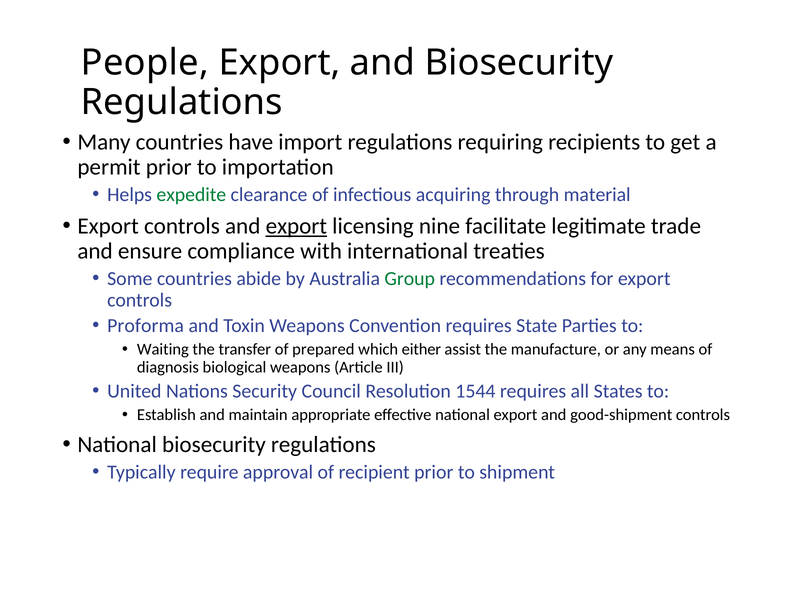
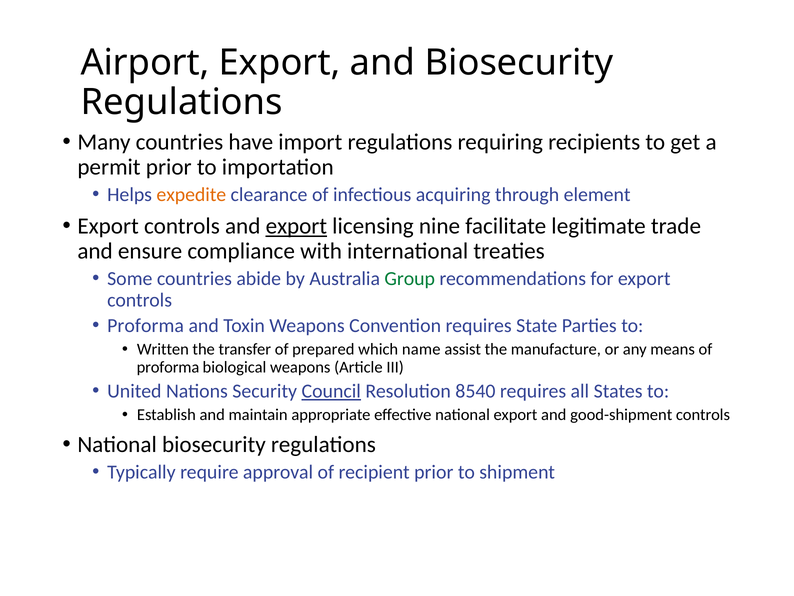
People: People -> Airport (145, 63)
expedite colour: green -> orange (191, 194)
material: material -> element (597, 194)
Waiting: Waiting -> Written (163, 349)
either: either -> name (421, 349)
diagnosis: diagnosis -> proforma (168, 367)
Council underline: none -> present (331, 391)
1544: 1544 -> 8540 (475, 391)
